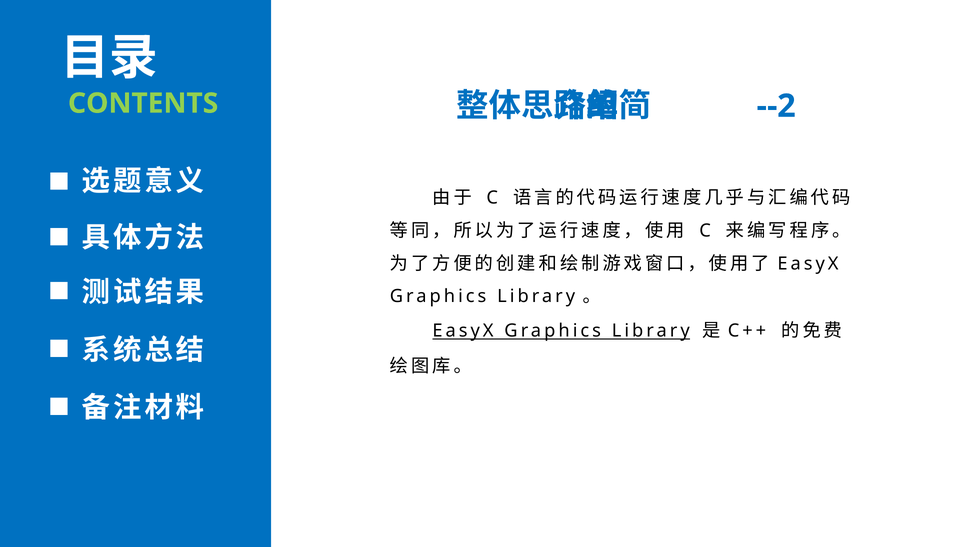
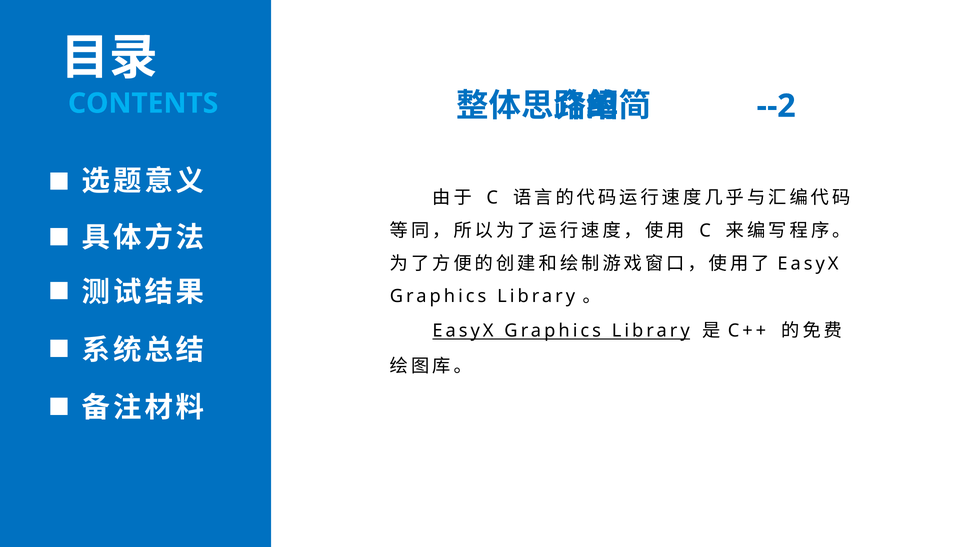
CONTENTS colour: light green -> light blue (143, 103)
